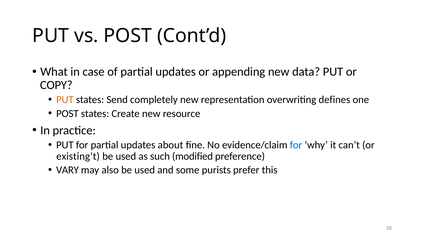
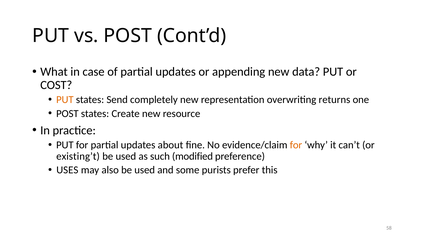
COPY: COPY -> COST (56, 85)
defines: defines -> returns (334, 100)
for colour: blue -> orange (296, 145)
VARY: VARY -> USES (67, 170)
